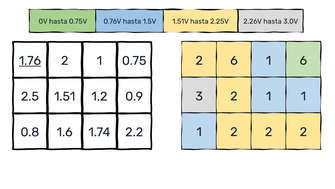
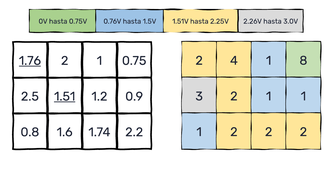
2 6: 6 -> 4 (234, 60)
1 6: 6 -> 8 (303, 60)
1.51 underline: none -> present (65, 96)
